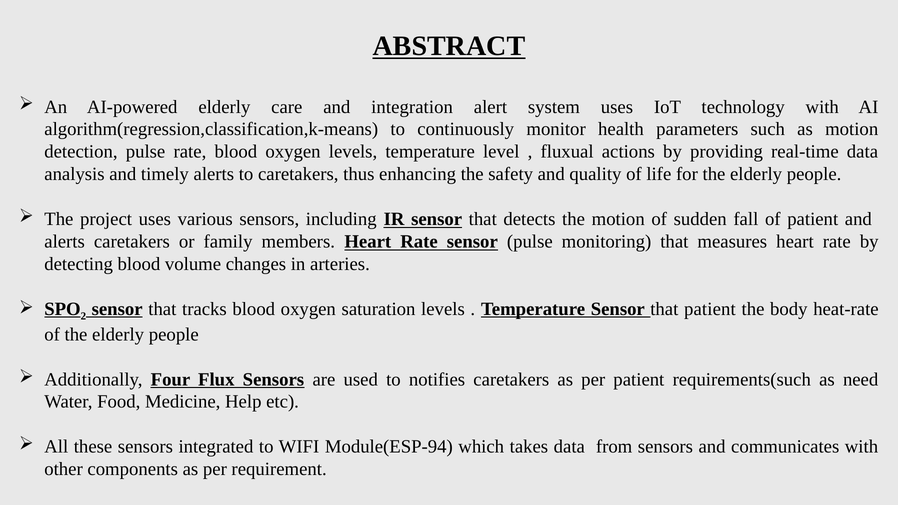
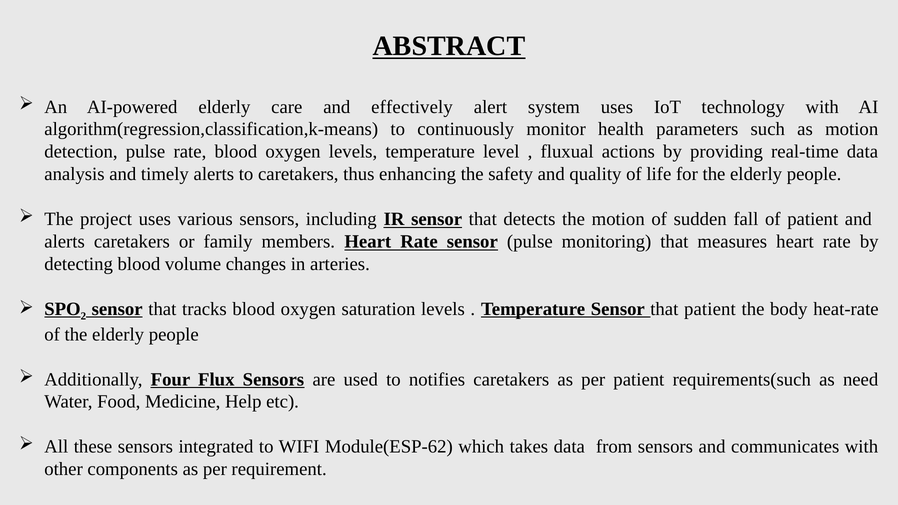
integration: integration -> effectively (412, 107)
Module(ESP-94: Module(ESP-94 -> Module(ESP-62 (389, 447)
